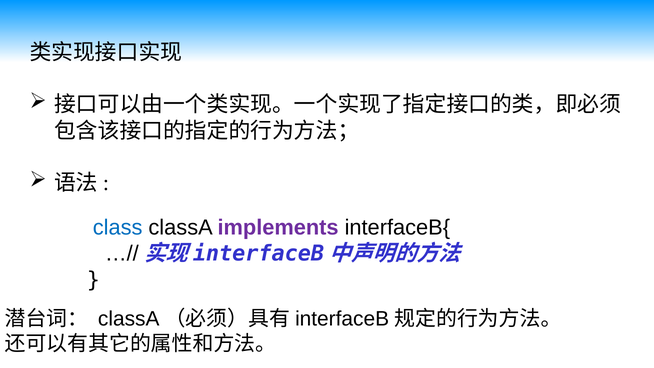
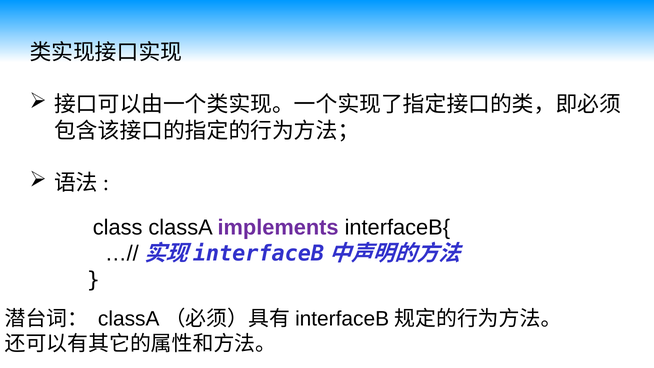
class colour: blue -> black (118, 227)
